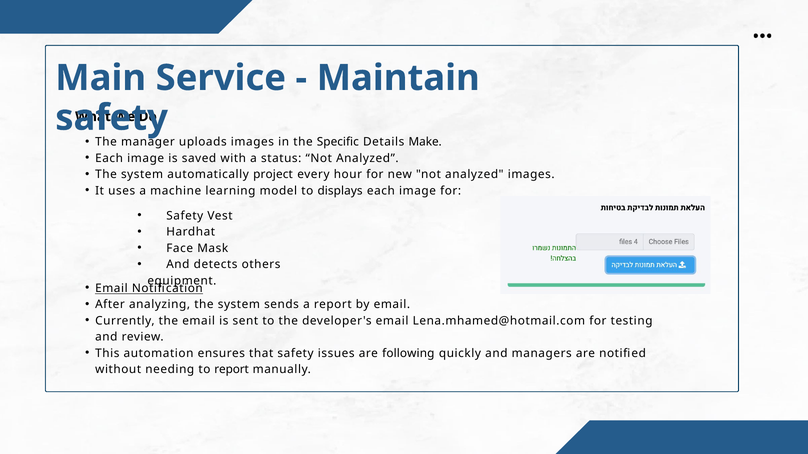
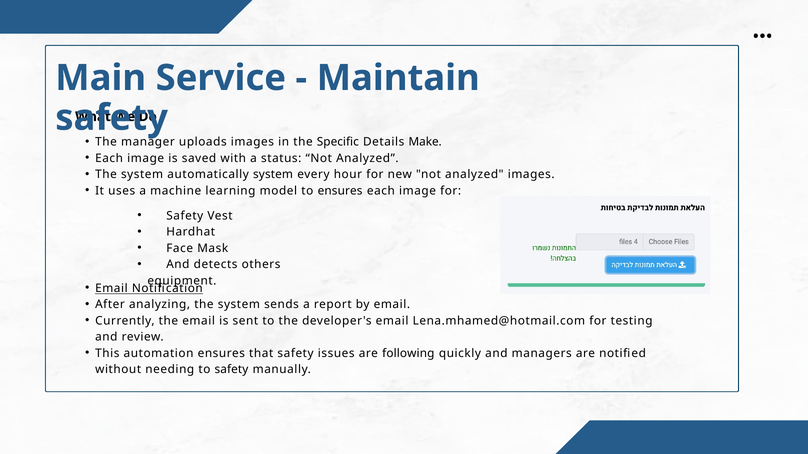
automatically project: project -> system (273, 175)
to displays: displays -> ensures (340, 191)
to report: report -> safety (231, 370)
